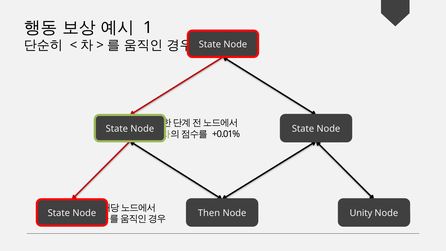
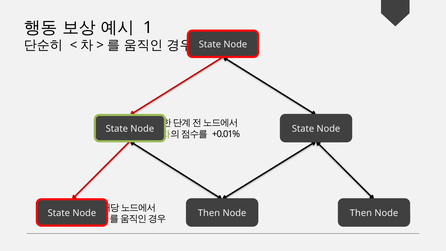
Unity: Unity -> Then (361, 213)
